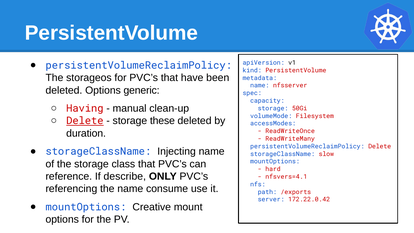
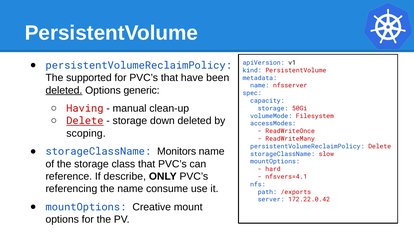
storageos: storageos -> supported (89, 78)
deleted underline: none -> present (64, 90)
these: these -> down (162, 121)
duration: duration -> scoping (86, 133)
Injecting: Injecting -> Monitors (177, 151)
